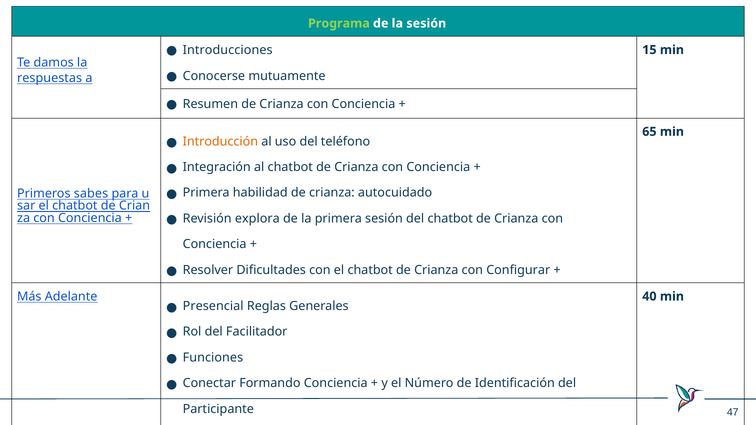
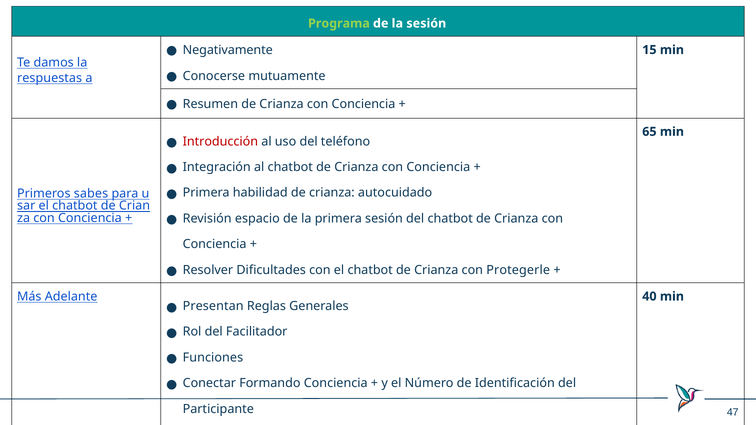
Introducciones: Introducciones -> Negativamente (228, 50)
Introducción colour: orange -> red (220, 141)
explora: explora -> espacio (257, 219)
Configurar: Configurar -> Protegerle (518, 270)
Presencial: Presencial -> Presentan (213, 306)
